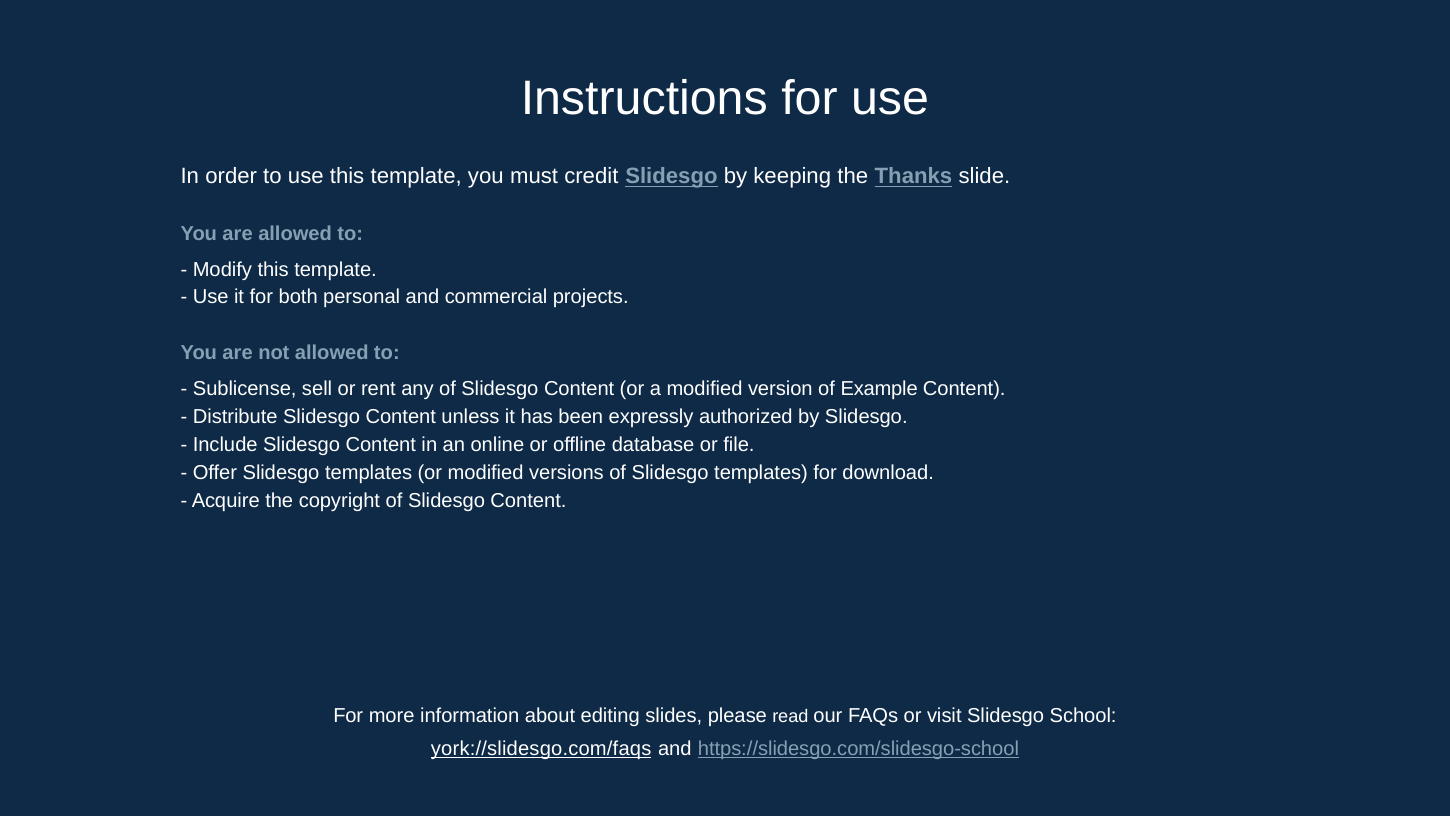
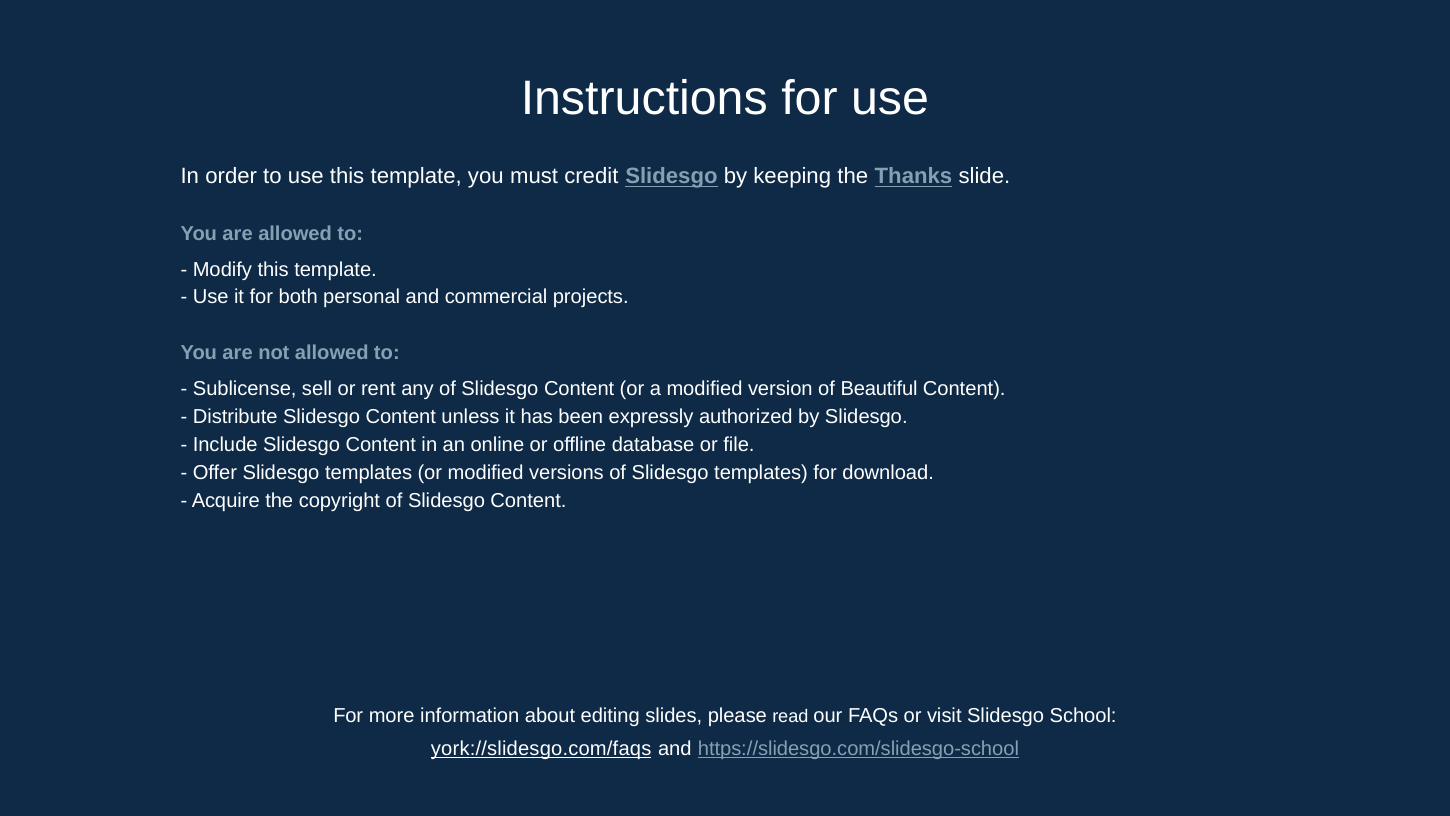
Example: Example -> Beautiful (879, 389)
